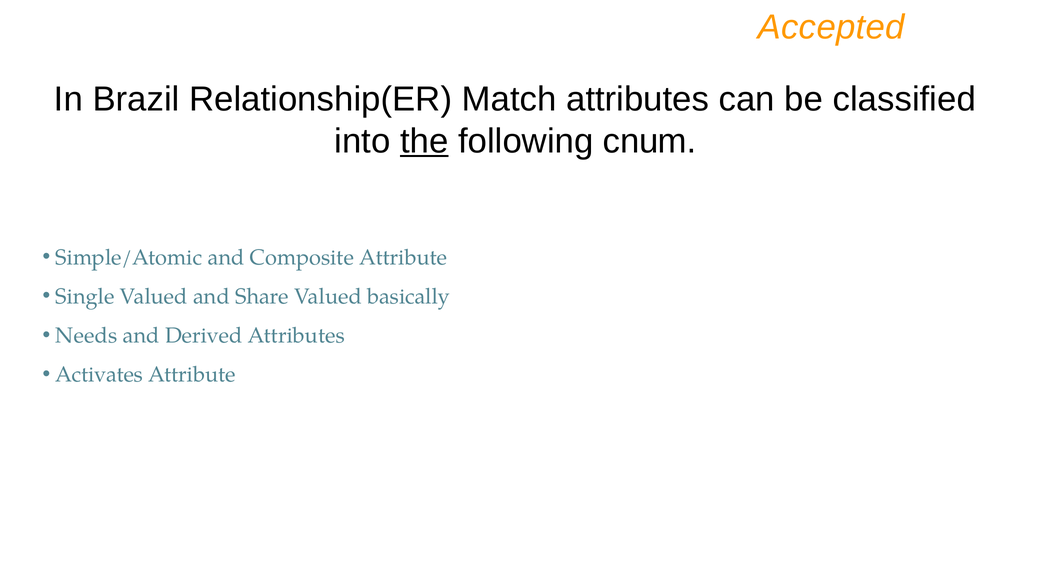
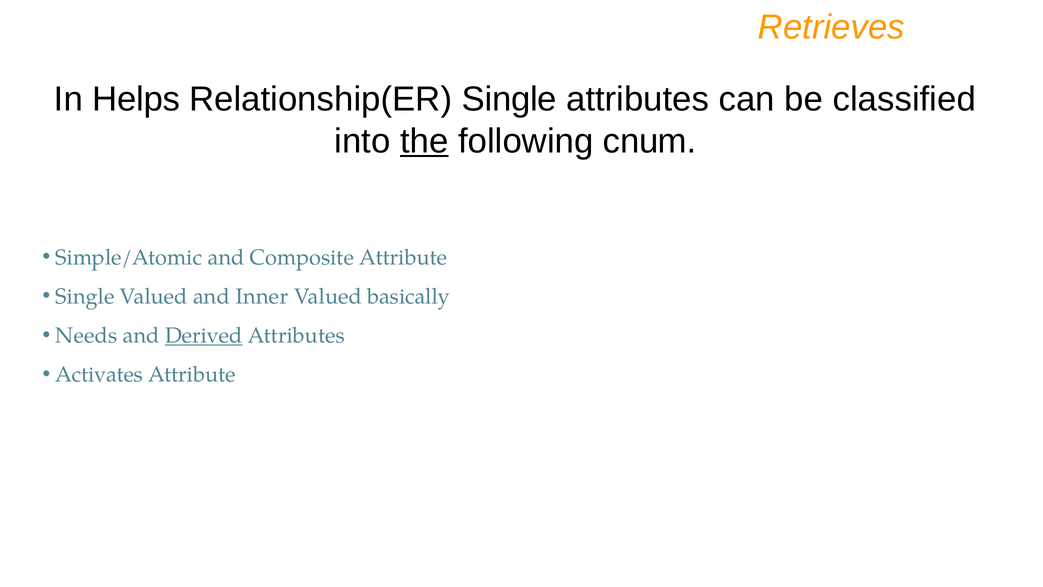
Accepted: Accepted -> Retrieves (831, 27)
Brazil: Brazil -> Helps (136, 99)
Relationship(ER Match: Match -> Single (509, 99)
Share: Share -> Inner (262, 296)
Derived underline: none -> present (204, 336)
